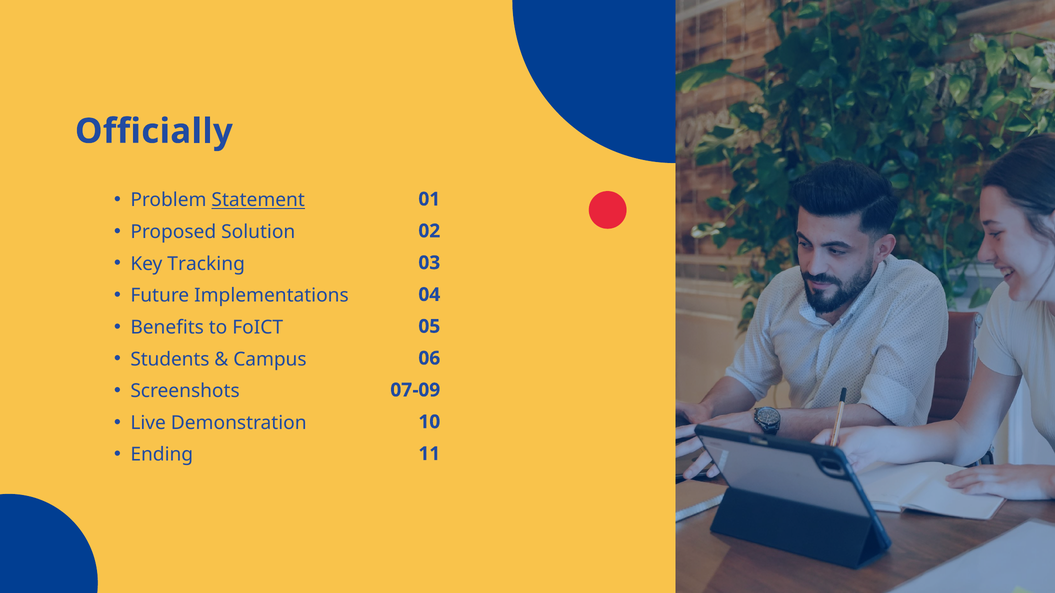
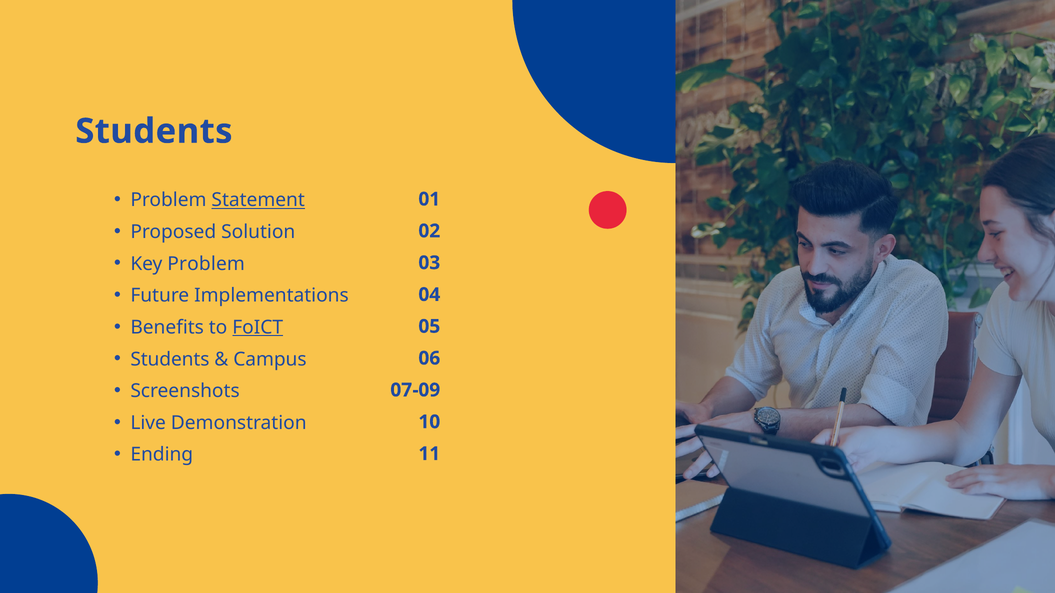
Officially: Officially -> Students (154, 131)
Key Tracking: Tracking -> Problem (206, 264)
FoICT underline: none -> present (258, 328)
